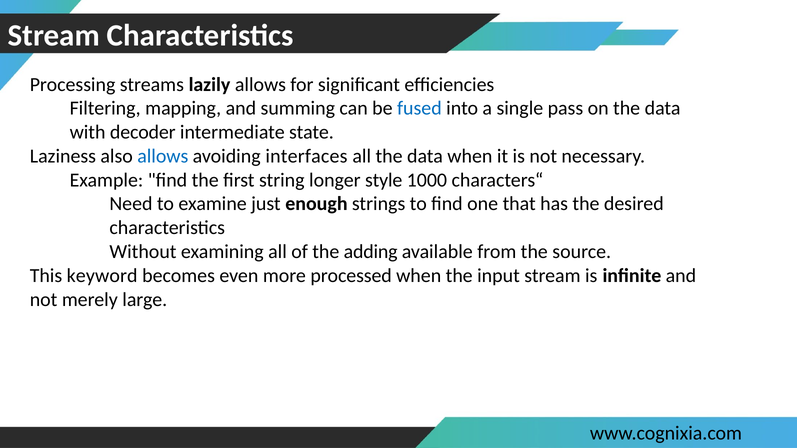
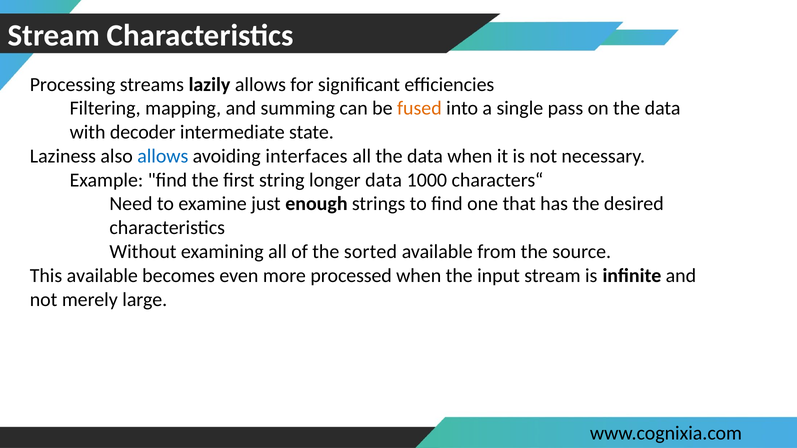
fused colour: blue -> orange (419, 108)
longer style: style -> data (384, 180)
adding: adding -> sorted (370, 252)
This keyword: keyword -> available (102, 276)
